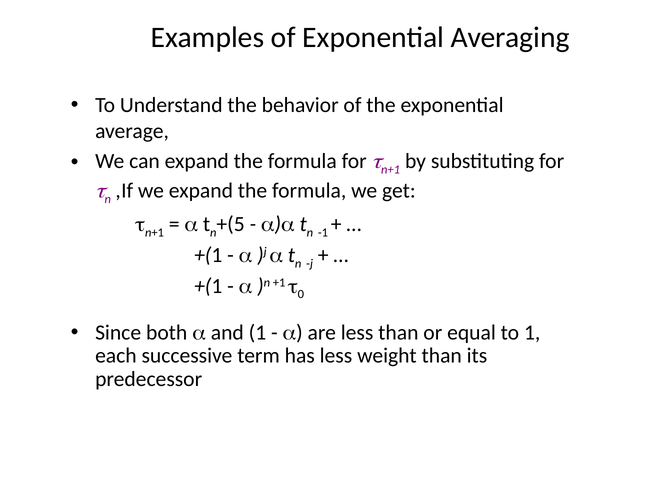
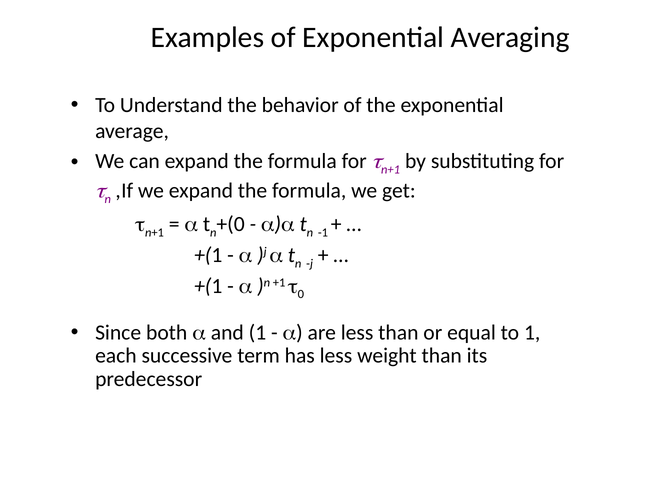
+(5: +(5 -> +(0 (231, 224)
